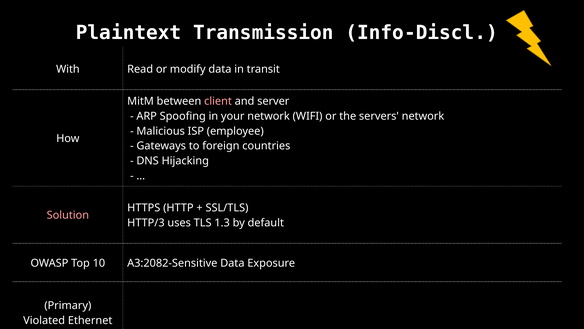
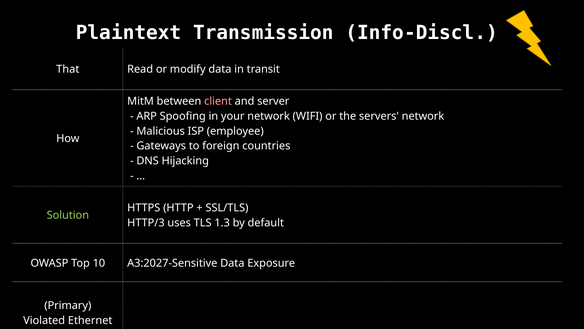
With: With -> That (68, 69)
Solution colour: pink -> light green (68, 215)
A3:2082-Sensitive: A3:2082-Sensitive -> A3:2027-Sensitive (172, 263)
